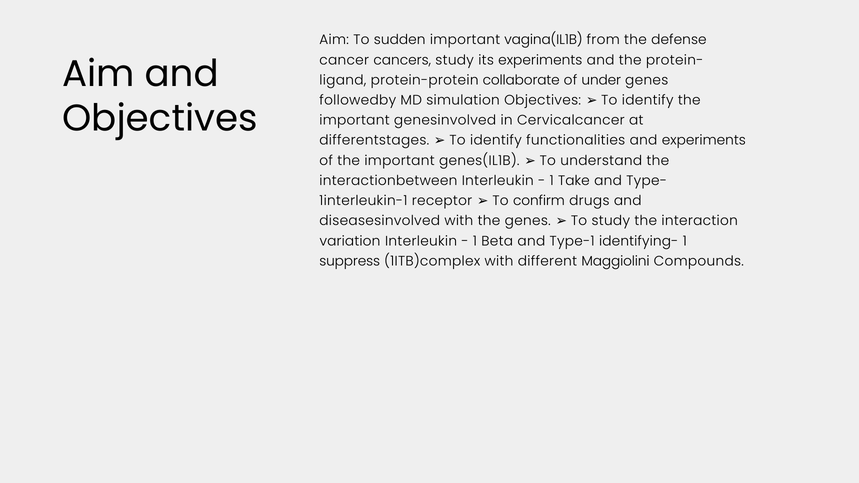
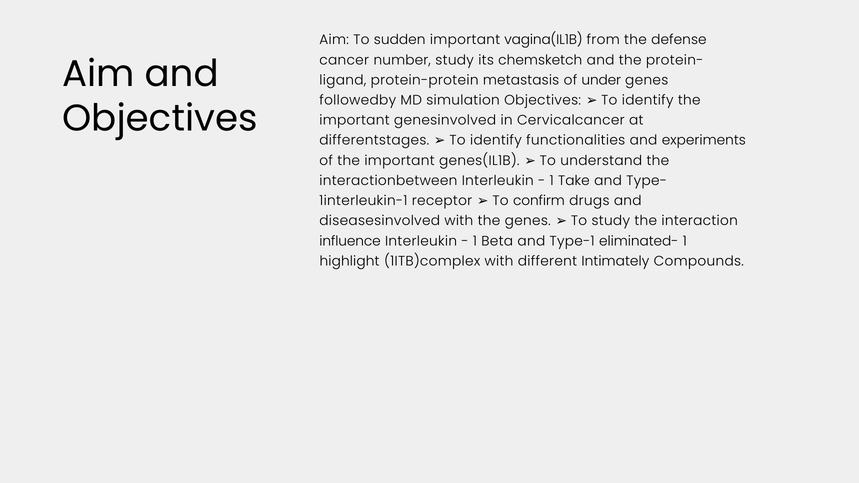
cancers: cancers -> number (402, 60)
its experiments: experiments -> chemsketch (540, 60)
collaborate: collaborate -> metastasis (521, 80)
variation: variation -> influence (350, 241)
identifying-: identifying- -> eliminated- (639, 241)
suppress: suppress -> highlight (350, 261)
Maggiolini: Maggiolini -> Intimately (615, 261)
